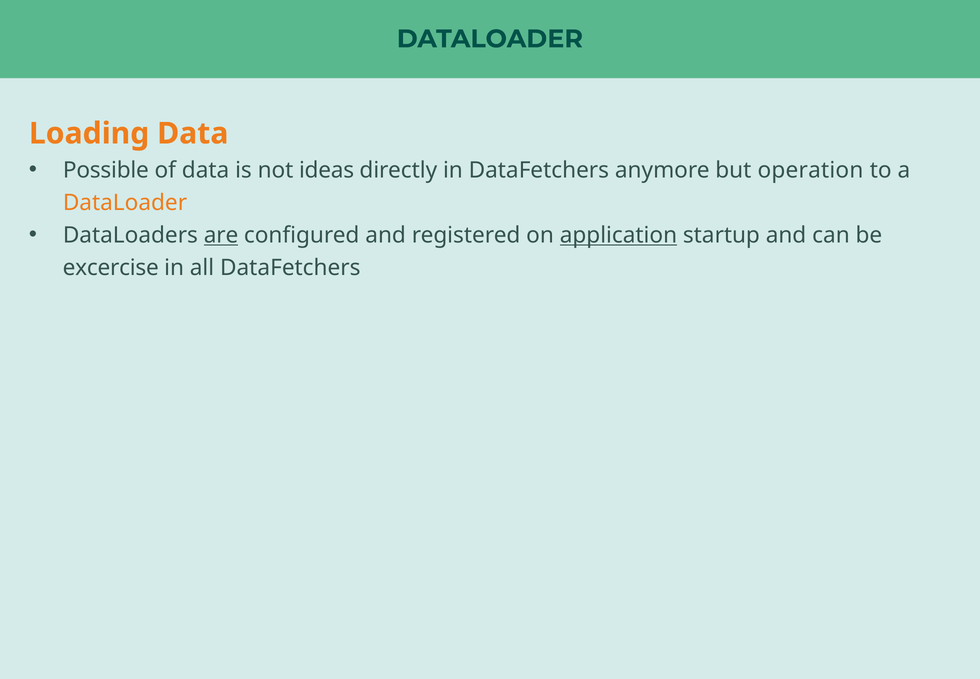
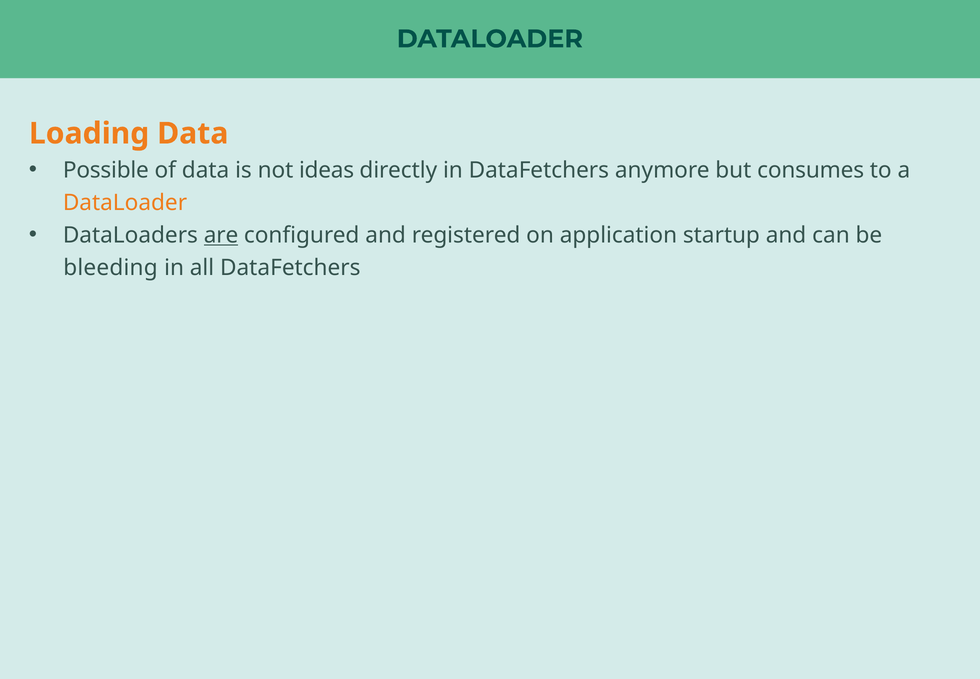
operation: operation -> consumes (811, 170)
application underline: present -> none (618, 235)
excercise: excercise -> bleeding (110, 268)
